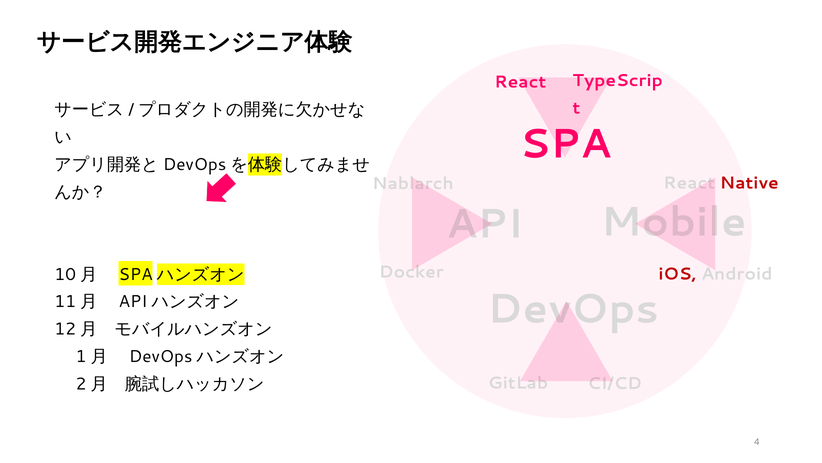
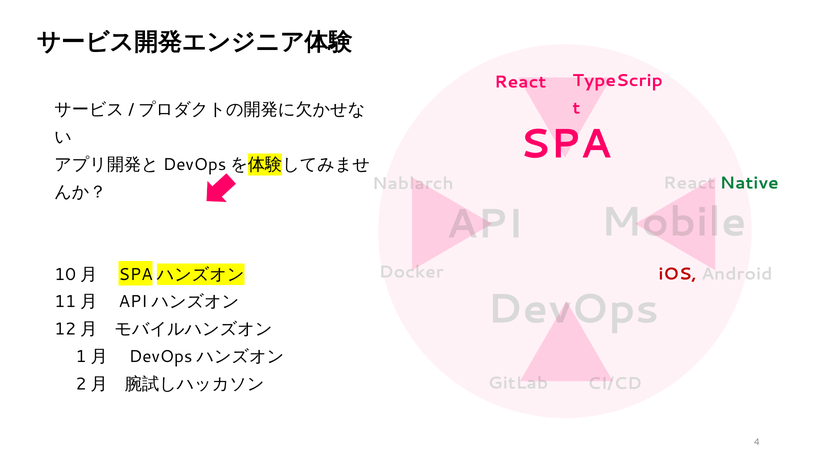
Native colour: red -> green (749, 183)
